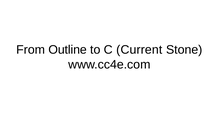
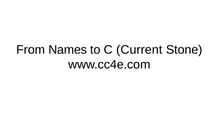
Outline: Outline -> Names (68, 50)
